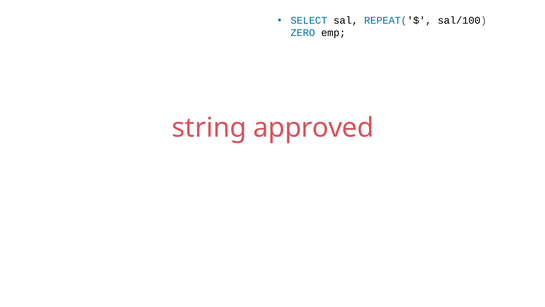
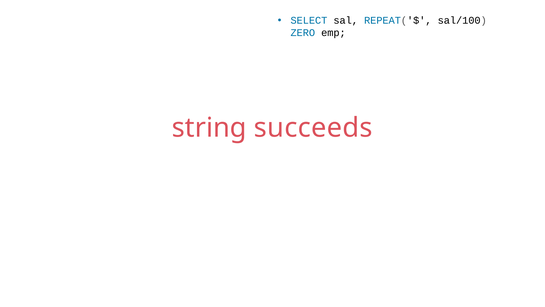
approved: approved -> succeeds (313, 128)
